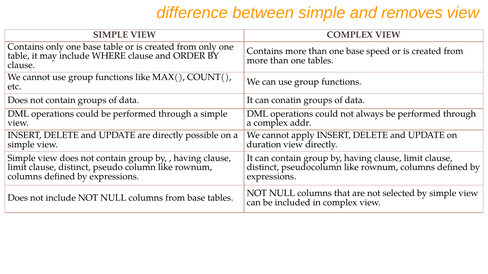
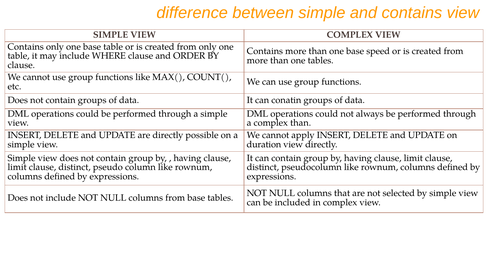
and removes: removes -> contains (412, 13)
complex addr: addr -> than (301, 123)
